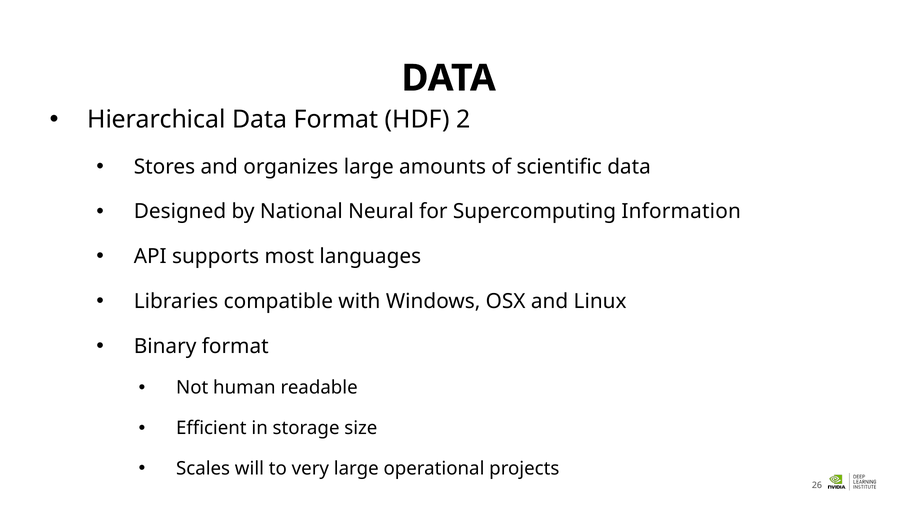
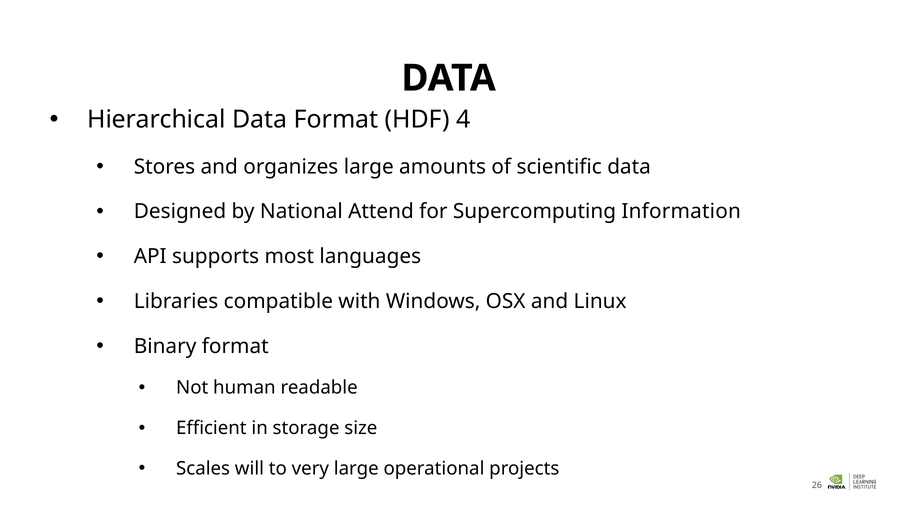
2: 2 -> 4 (463, 119)
Neural: Neural -> Attend (381, 211)
